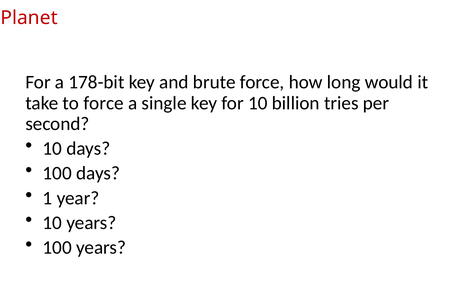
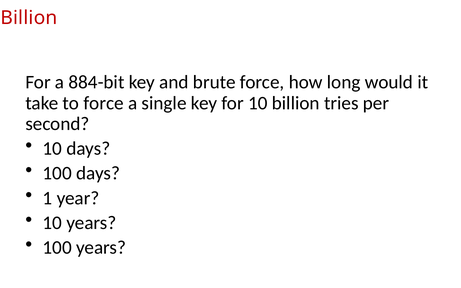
Planet: Planet -> Billion (29, 18)
178-bit: 178-bit -> 884-bit (96, 82)
